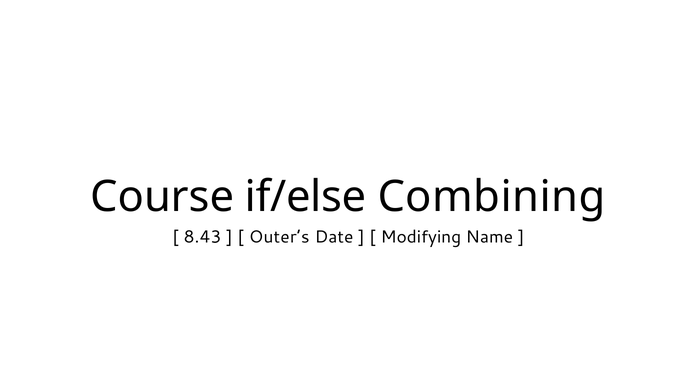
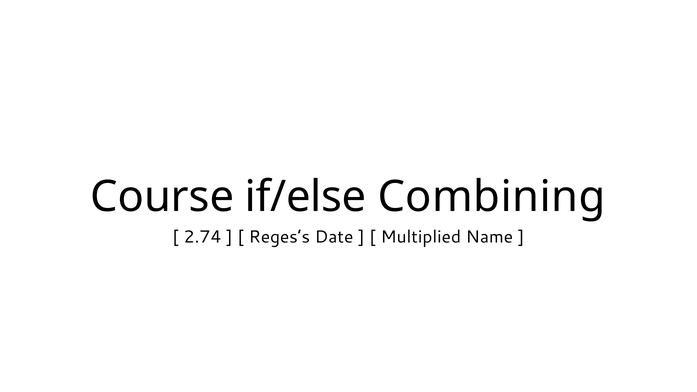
8.43: 8.43 -> 2.74 (203, 237)
Outer’s: Outer’s -> Reges’s (279, 237)
Modifying: Modifying -> Multiplied (421, 237)
